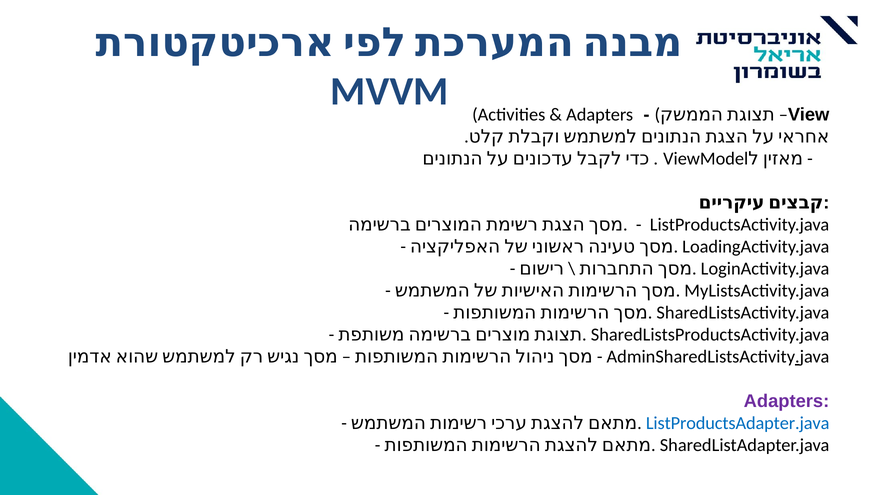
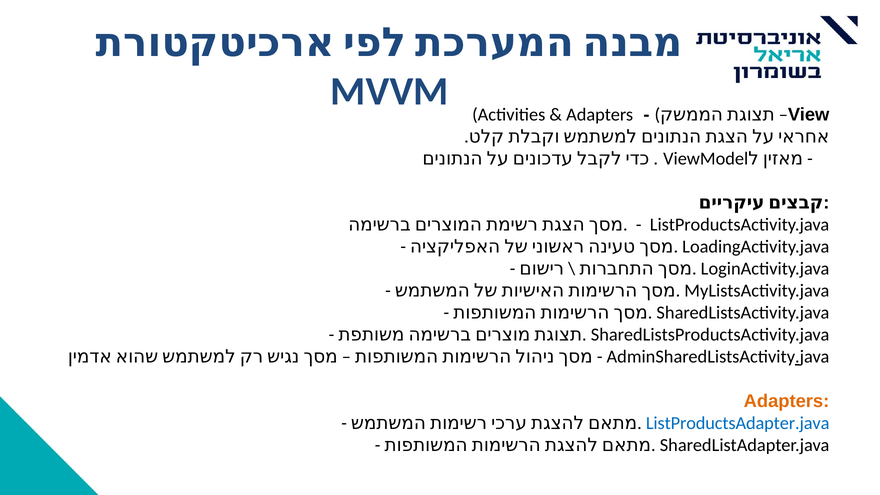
Adapters colour: purple -> orange (787, 401)
